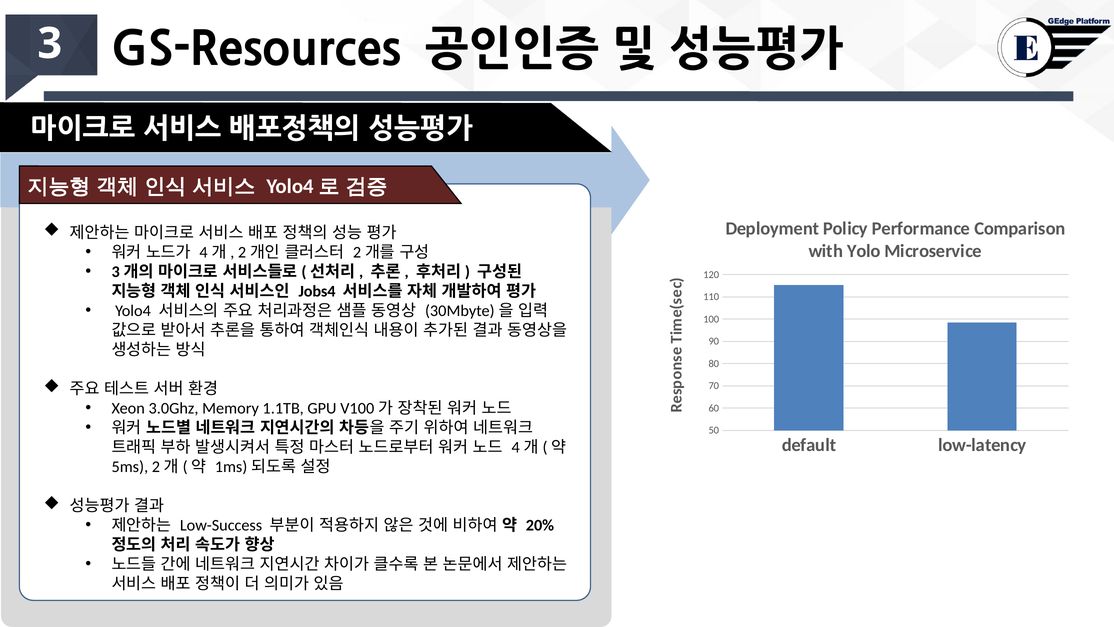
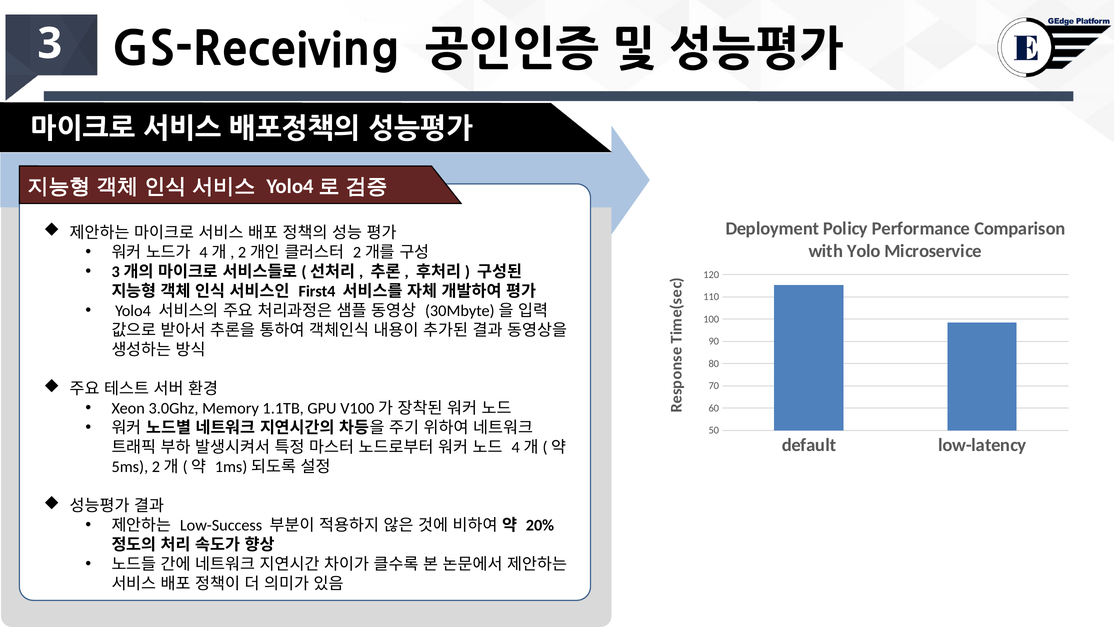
GS-Resources: GS-Resources -> GS-Receiving (256, 50)
Jobs4: Jobs4 -> First4 (317, 291)
